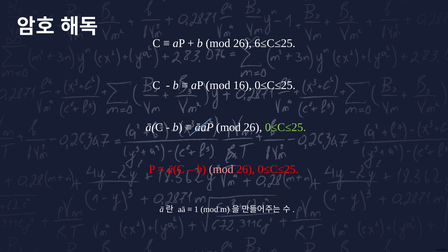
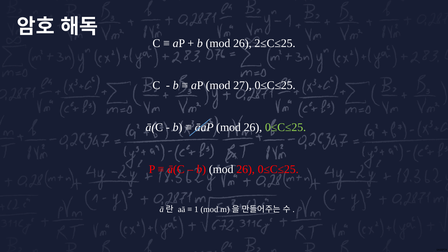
6≤C≤25: 6≤C≤25 -> 2≤C≤25 (275, 43)
16: 16 -> 27 (243, 85)
mod colour: pink -> white (221, 169)
